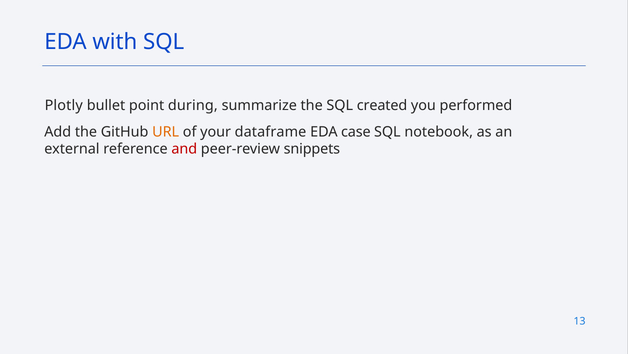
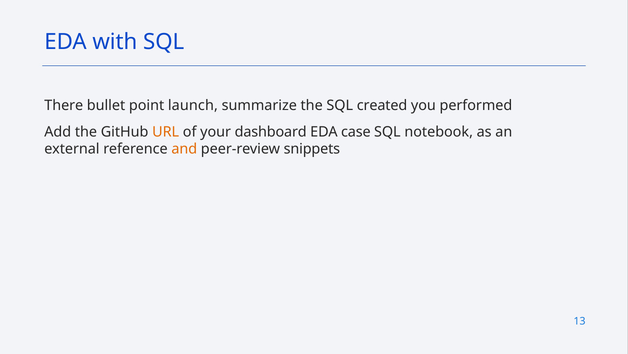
Plotly: Plotly -> There (64, 105)
during: during -> launch (193, 105)
dataframe: dataframe -> dashboard (271, 131)
and colour: red -> orange (184, 149)
